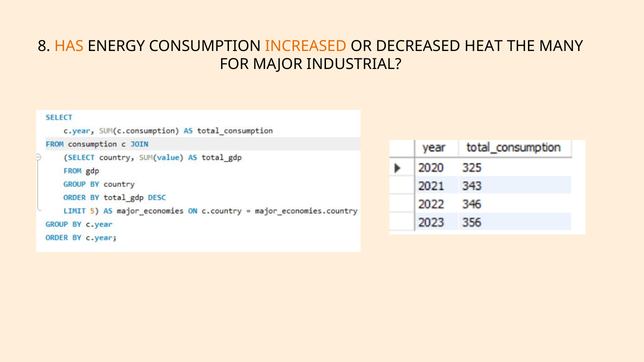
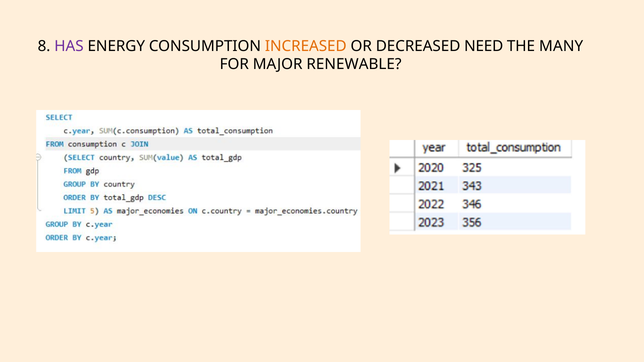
HAS colour: orange -> purple (69, 46)
HEAT: HEAT -> NEED (484, 46)
INDUSTRIAL: INDUSTRIAL -> RENEWABLE (354, 64)
